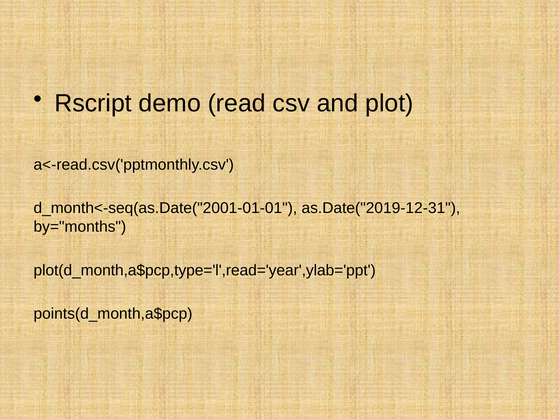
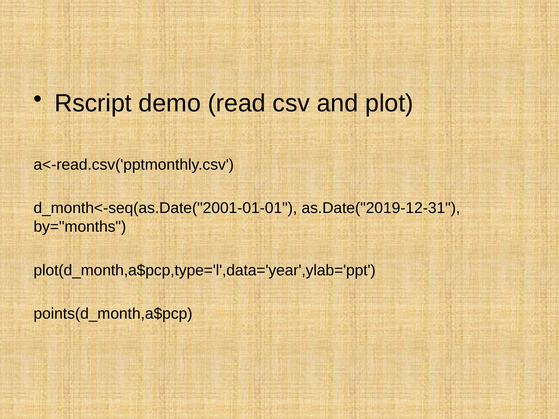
plot(d_month,a$pcp,type='l',read='year',ylab='ppt: plot(d_month,a$pcp,type='l',read='year',ylab='ppt -> plot(d_month,a$pcp,type='l',data='year',ylab='ppt (205, 270)
